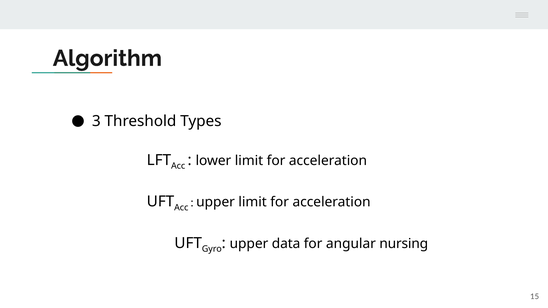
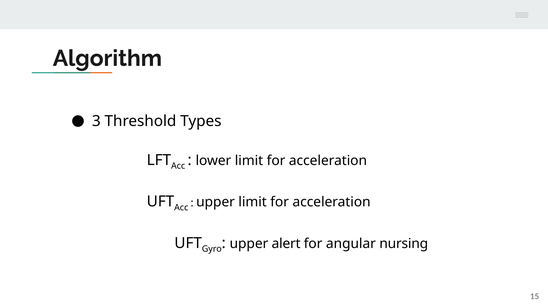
data: data -> alert (286, 244)
